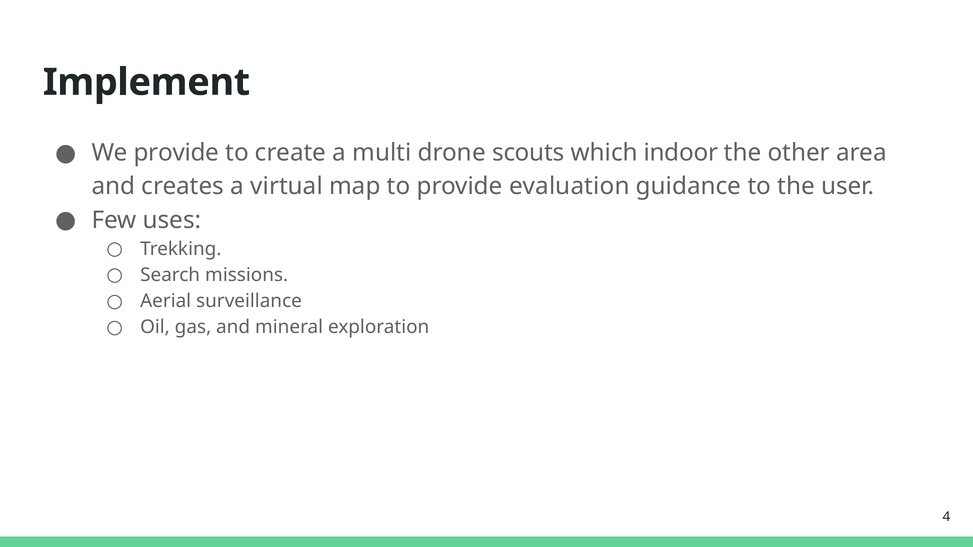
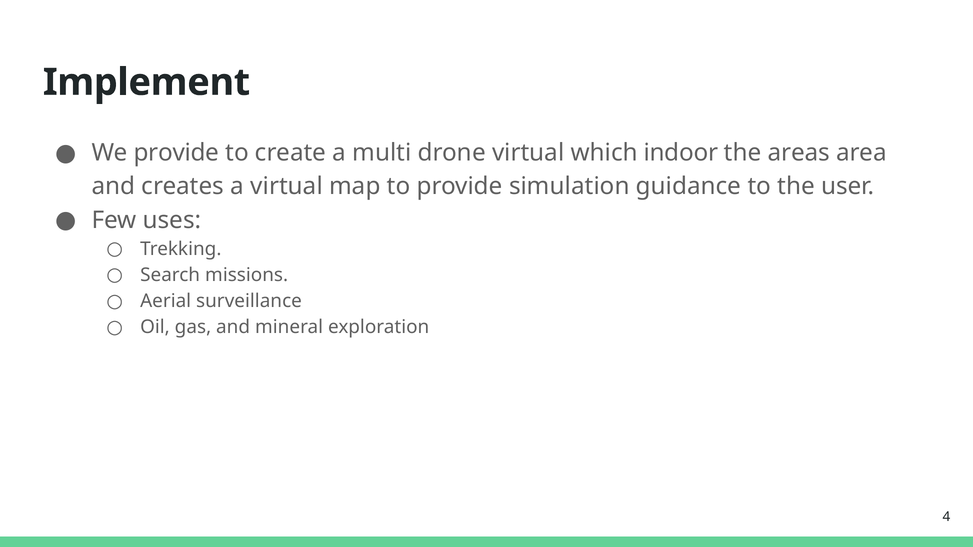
drone scouts: scouts -> virtual (528, 153)
other: other -> areas (799, 153)
evaluation: evaluation -> simulation (569, 187)
